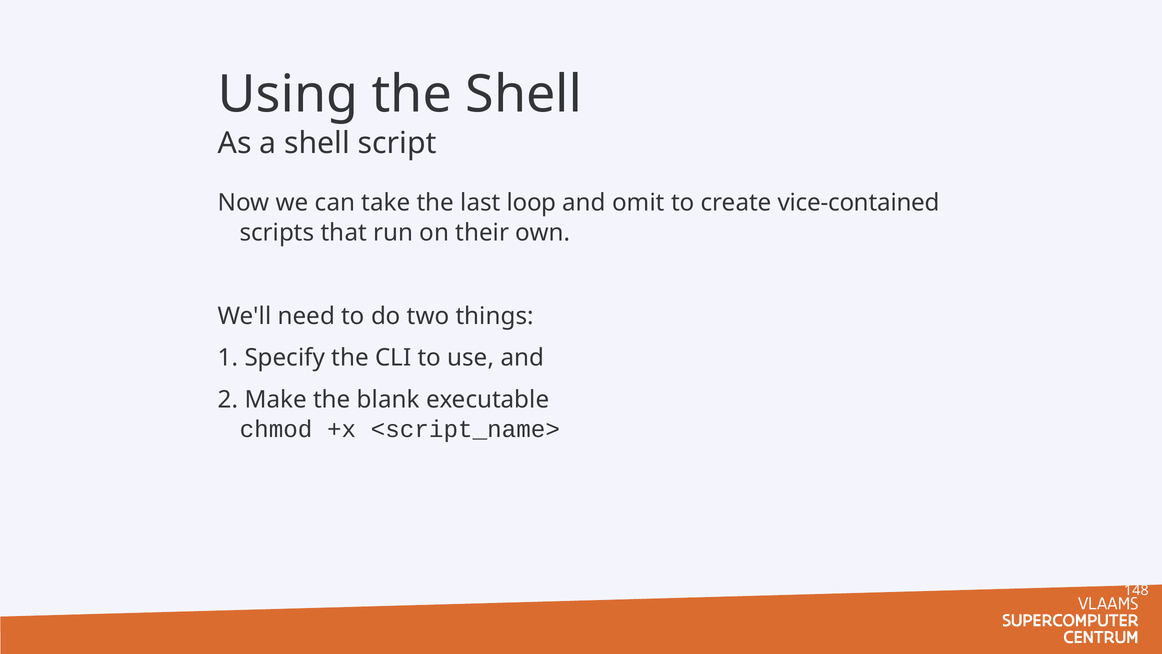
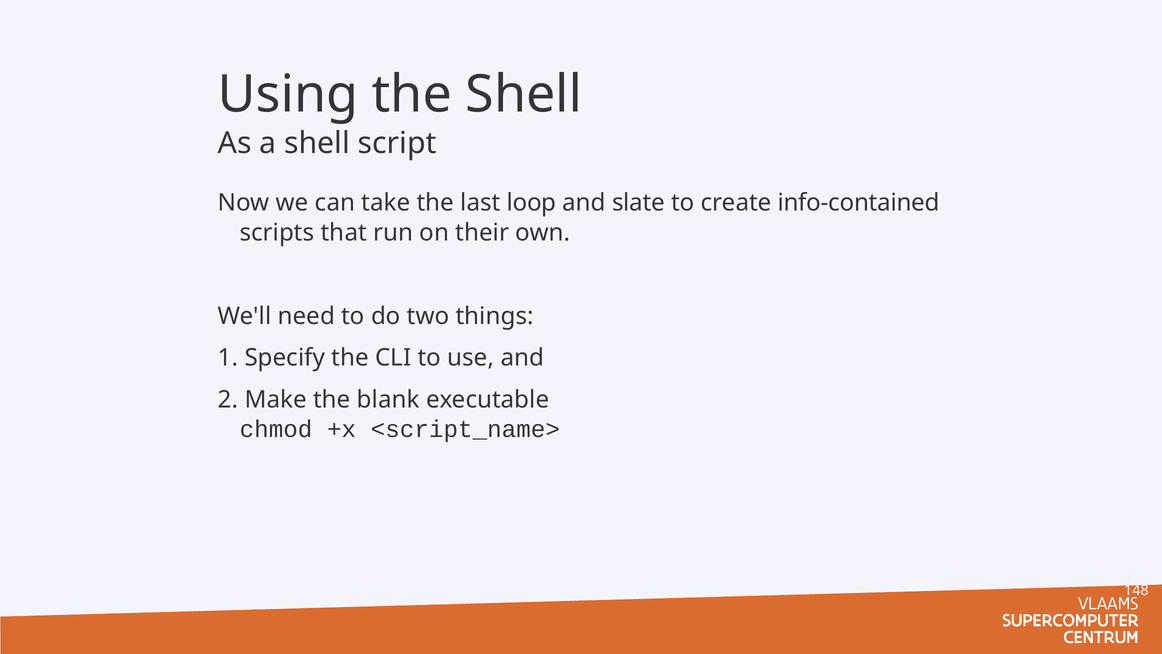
omit: omit -> slate (638, 203)
vice-contained: vice-contained -> info-contained (859, 203)
